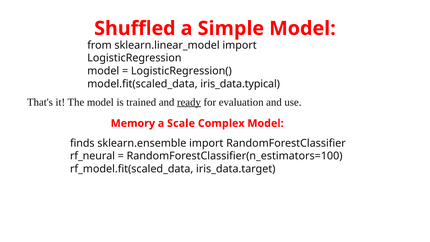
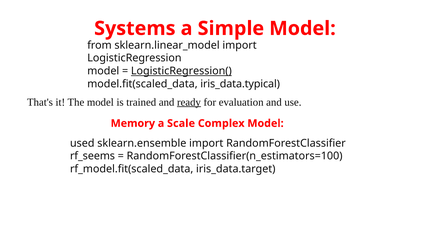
Shuffled: Shuffled -> Systems (135, 28)
LogisticRegression( underline: none -> present (181, 71)
finds: finds -> used (82, 143)
rf_neural: rf_neural -> rf_seems (93, 156)
